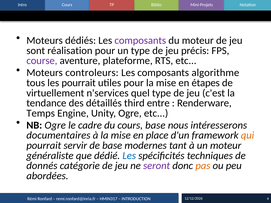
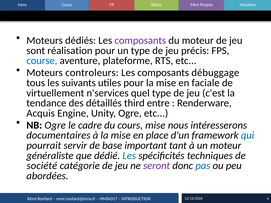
course colour: purple -> blue (42, 61)
algorithme: algorithme -> débuggage (215, 73)
les pourrait: pourrait -> suivants (79, 83)
étapes: étapes -> faciale (206, 83)
Temps: Temps -> Acquis (41, 113)
cours base: base -> mise (155, 125)
qui colour: orange -> blue (248, 135)
modernes: modernes -> important (146, 146)
donnés: donnés -> société (42, 166)
pas colour: orange -> blue (203, 166)
